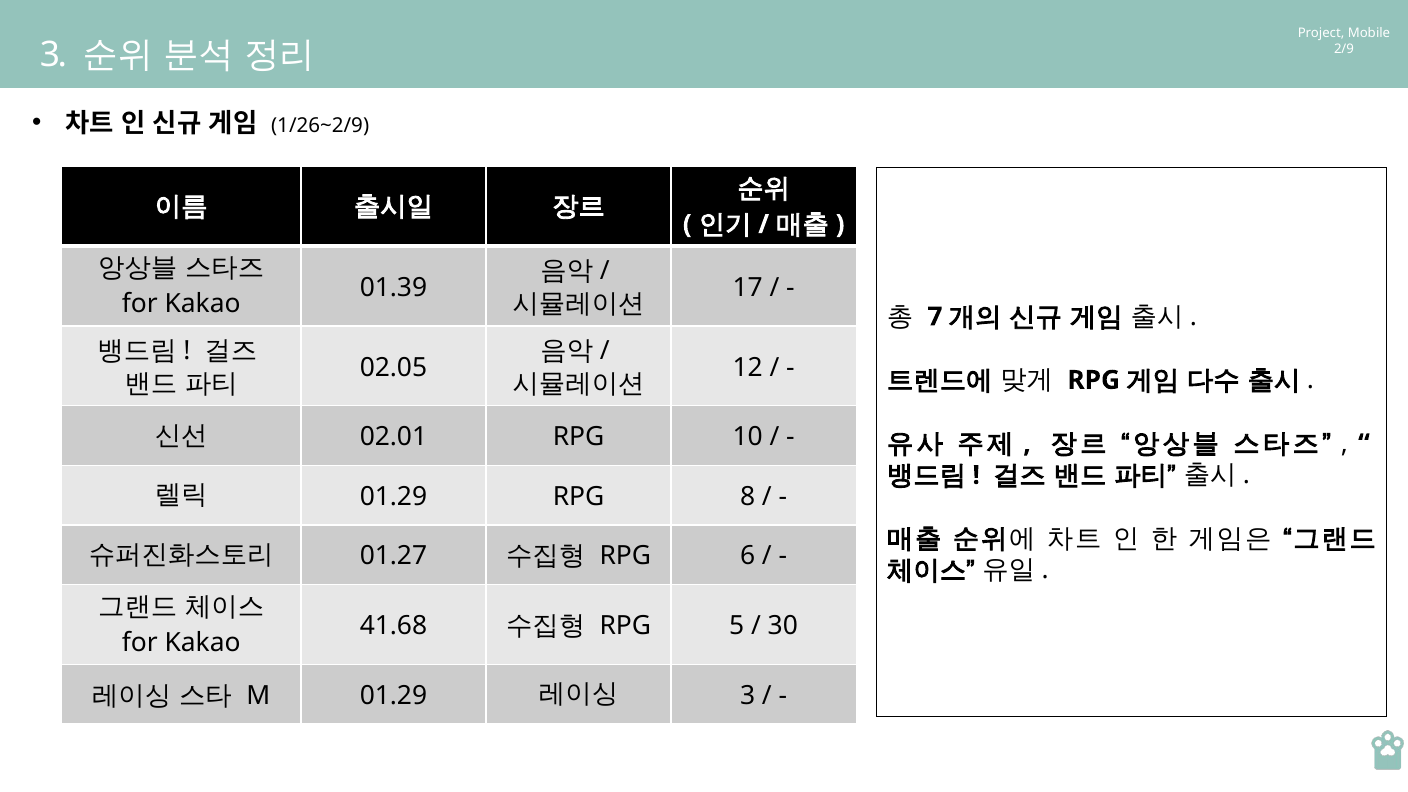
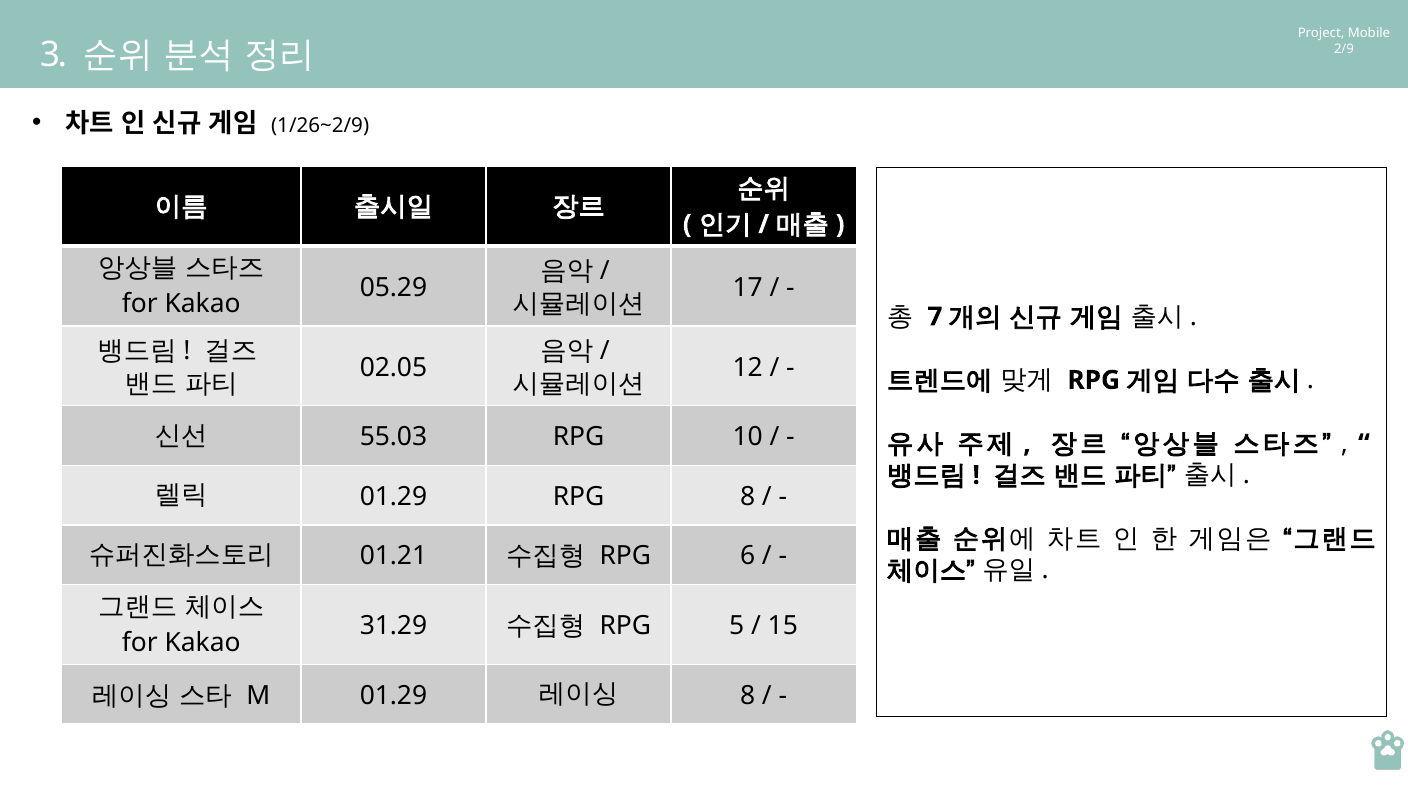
01.39: 01.39 -> 05.29 (393, 288)
02.01: 02.01 -> 55.03 (393, 437)
01.27: 01.27 -> 01.21 (393, 556)
41.68: 41.68 -> 31.29 (393, 626)
30: 30 -> 15 (783, 626)
3: 3 -> 8 (748, 695)
